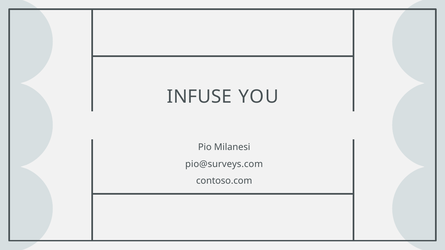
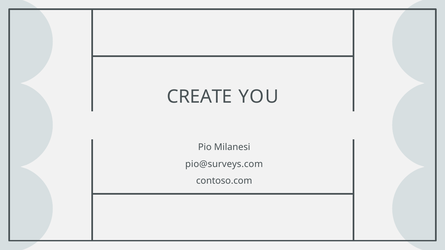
INFUSE: INFUSE -> CREATE (200, 97)
